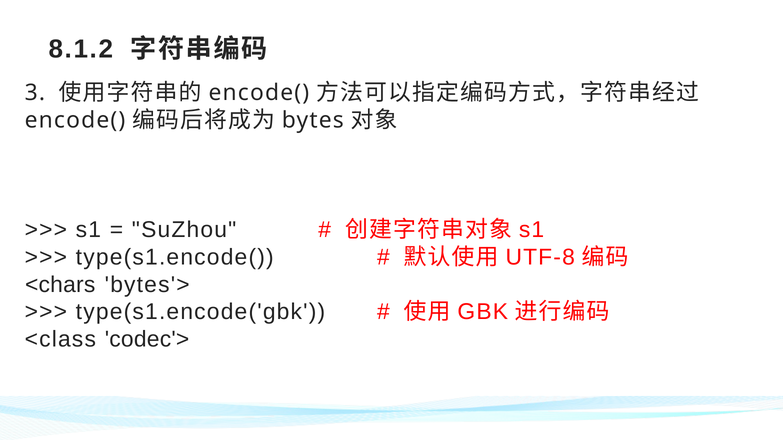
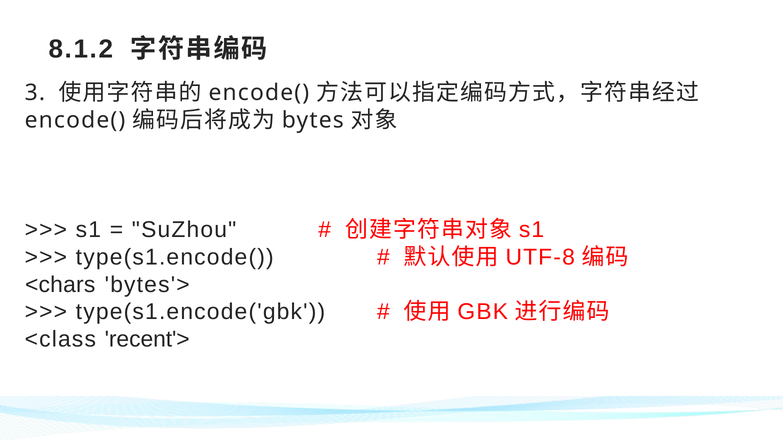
codec'>: codec'> -> recent'> (147, 340)
